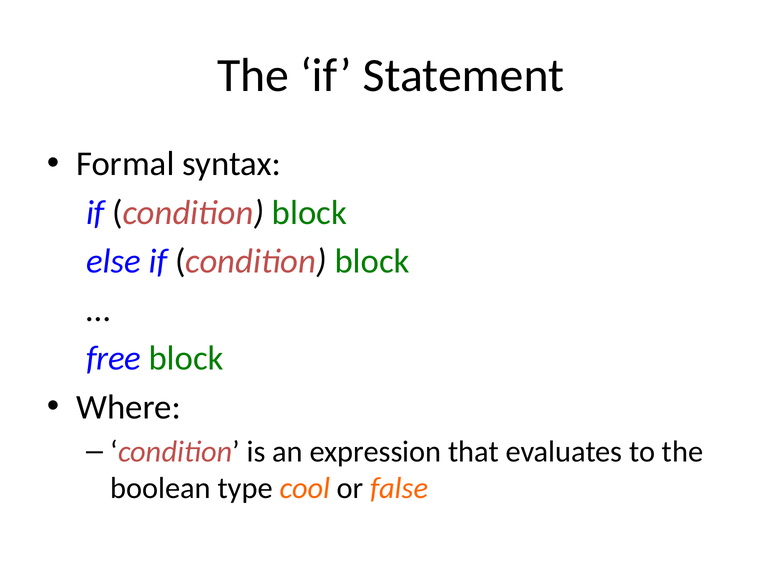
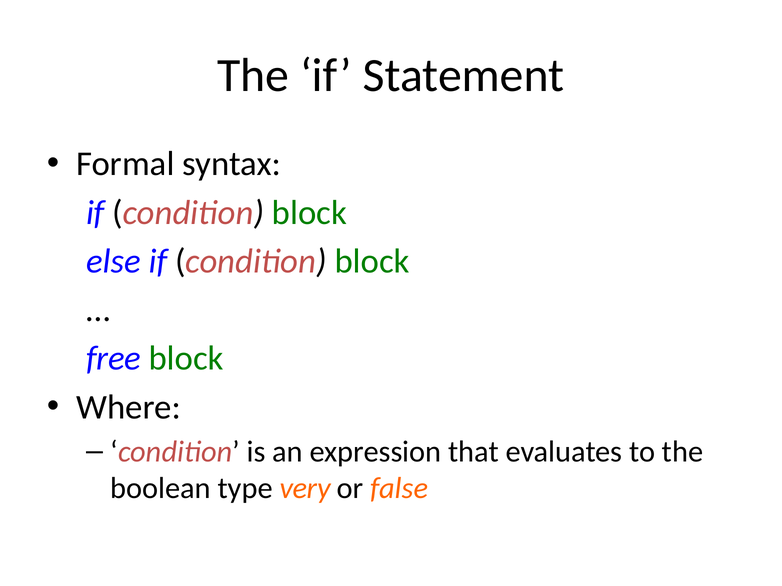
cool: cool -> very (305, 489)
